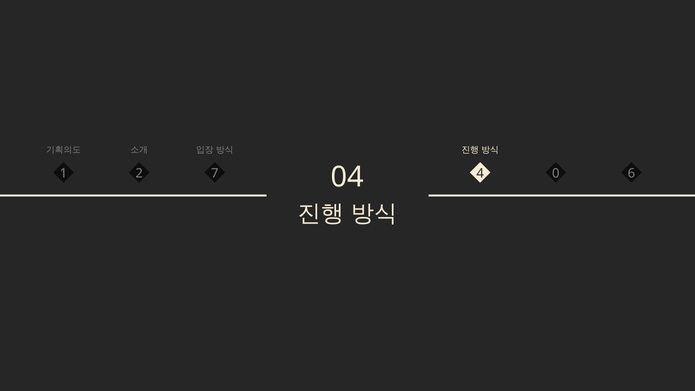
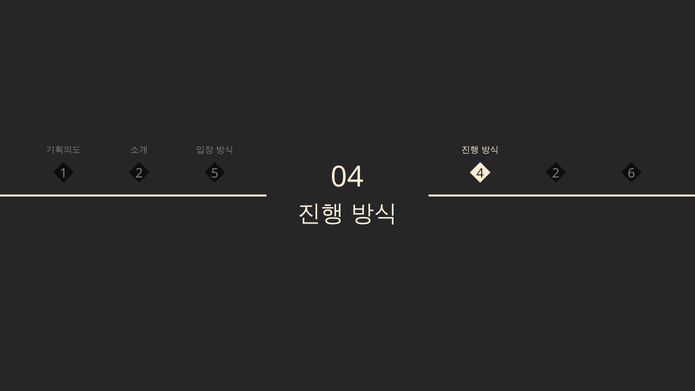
7: 7 -> 5 (215, 173)
4 0: 0 -> 2 (556, 173)
